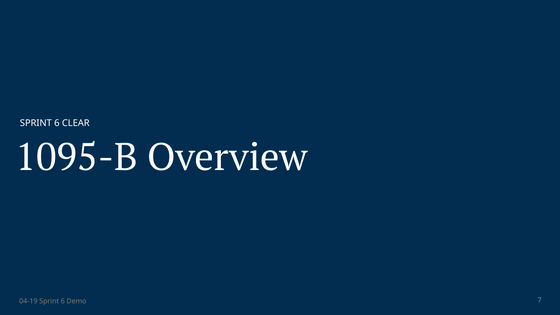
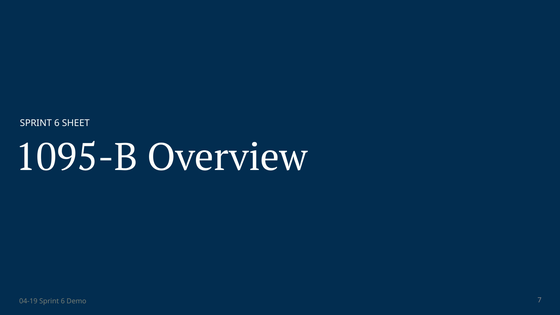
CLEAR: CLEAR -> SHEET (76, 123)
